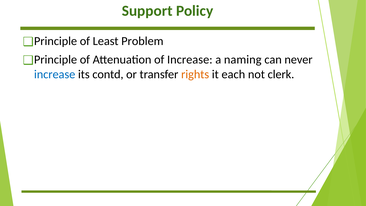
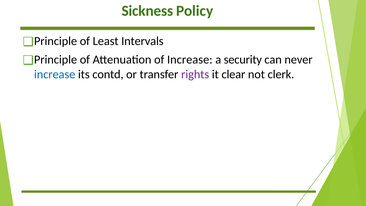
Support: Support -> Sickness (147, 11)
Problem: Problem -> Intervals (142, 41)
naming: naming -> security (243, 60)
rights colour: orange -> purple (195, 74)
each: each -> clear (233, 74)
